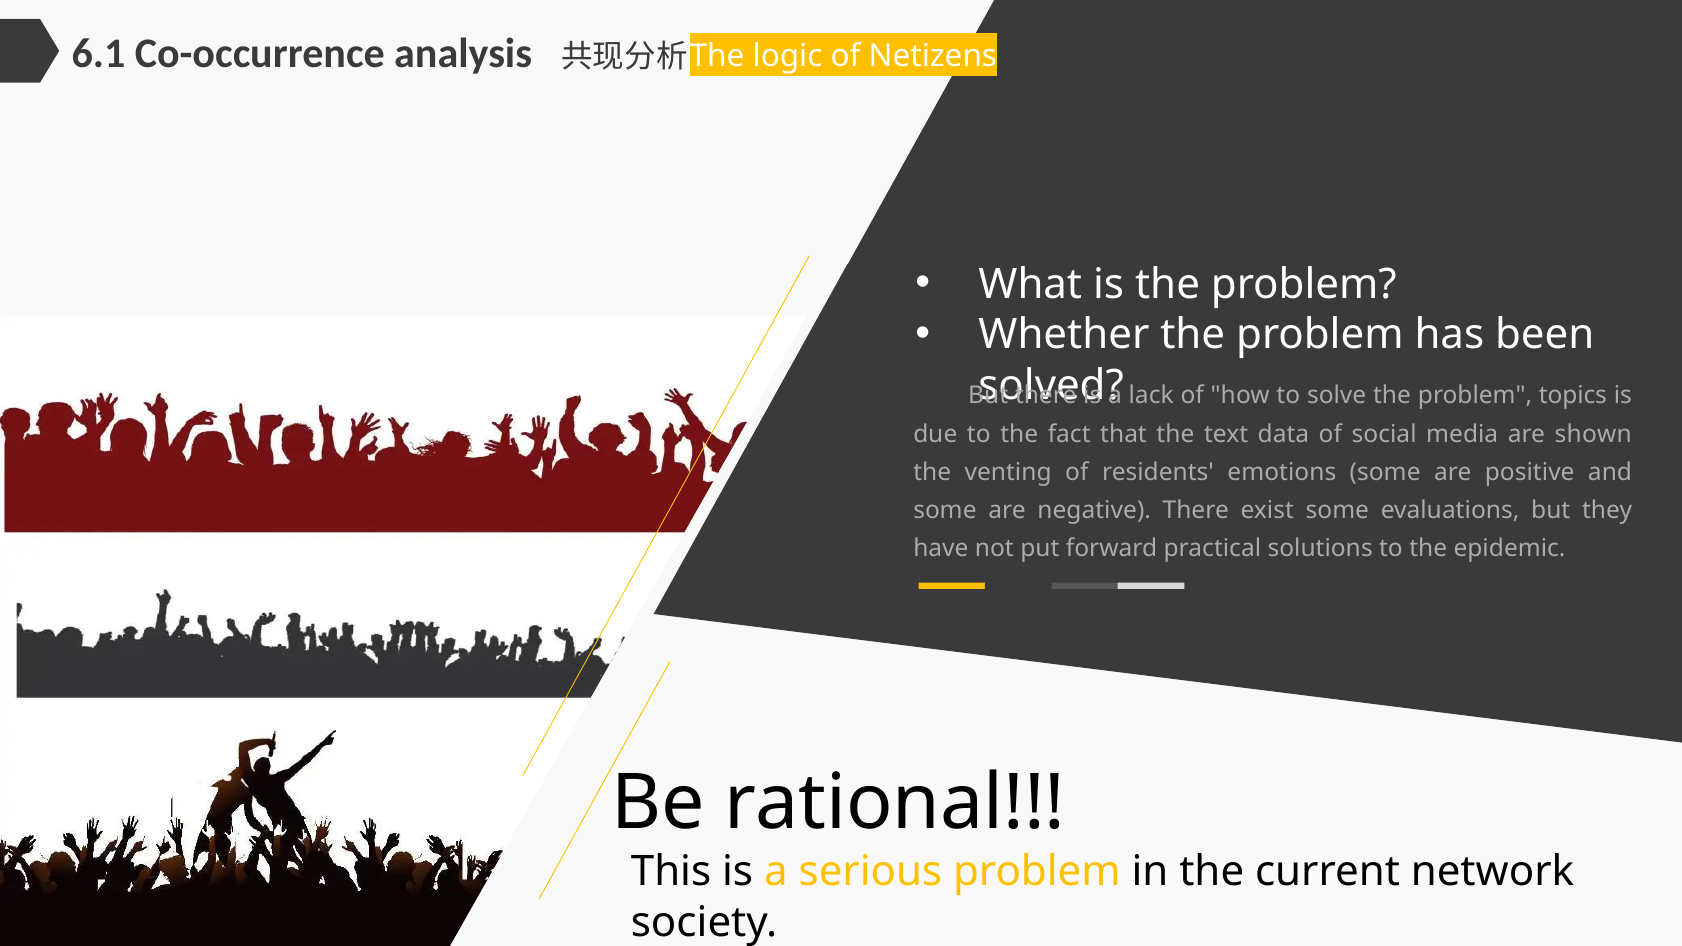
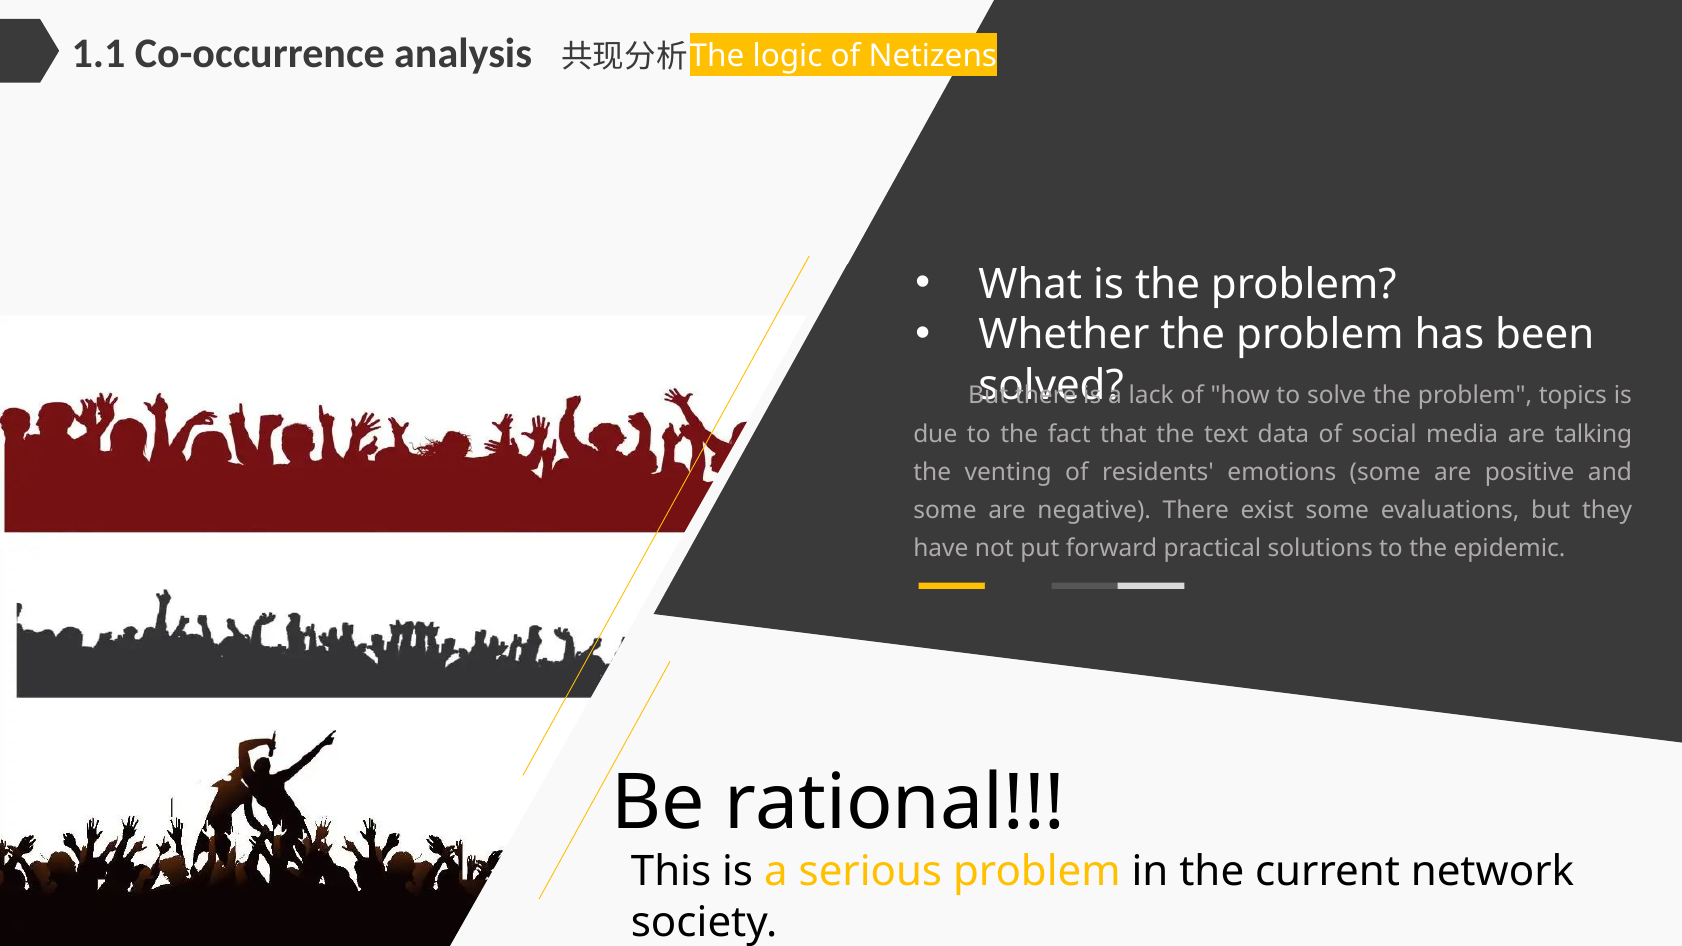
6.1: 6.1 -> 1.1 (98, 54)
shown: shown -> talking (1593, 434)
